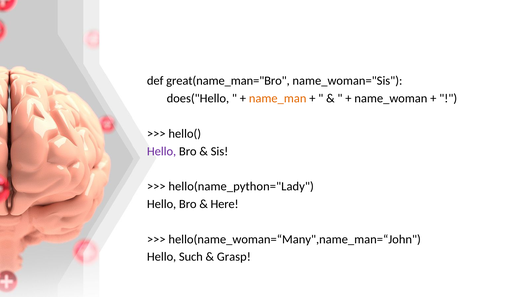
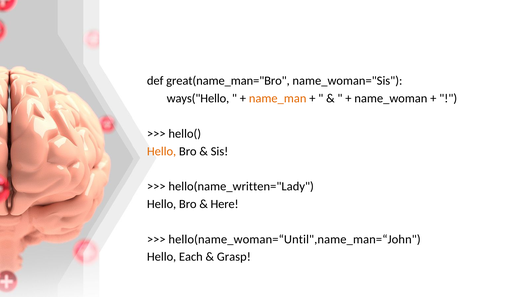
does("Hello: does("Hello -> ways("Hello (198, 99)
Hello colour: purple -> orange (162, 152)
hello(name_python="Lady: hello(name_python="Lady -> hello(name_written="Lady (241, 187)
hello(name_woman=“Many",name_man=“John: hello(name_woman=“Many",name_man=“John -> hello(name_woman=“Until",name_man=“John (295, 240)
Such: Such -> Each (191, 257)
